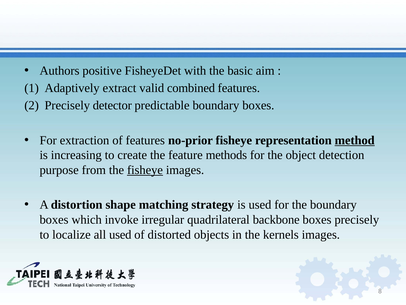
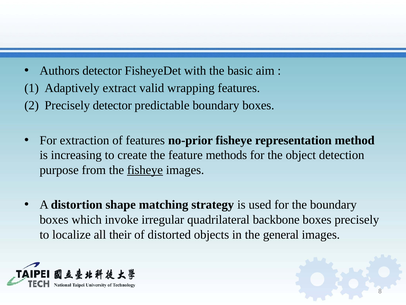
Authors positive: positive -> detector (102, 71)
combined: combined -> wrapping (191, 88)
method underline: present -> none (355, 140)
all used: used -> their (120, 234)
kernels: kernels -> general (281, 234)
